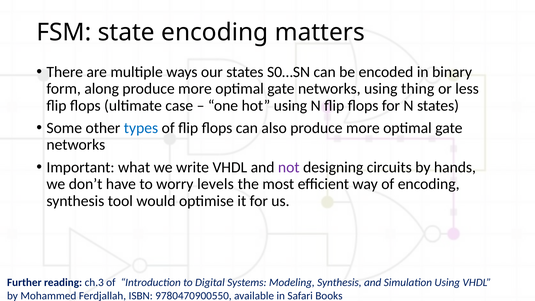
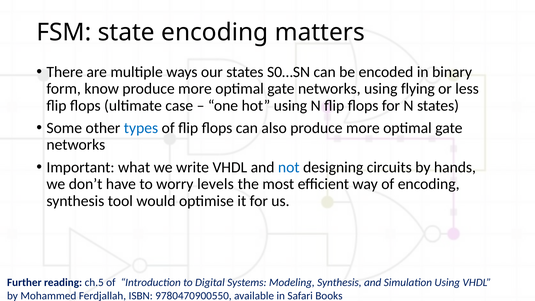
along: along -> know (102, 89)
thing: thing -> flying (418, 89)
not colour: purple -> blue (289, 167)
ch.3: ch.3 -> ch.5 (94, 282)
